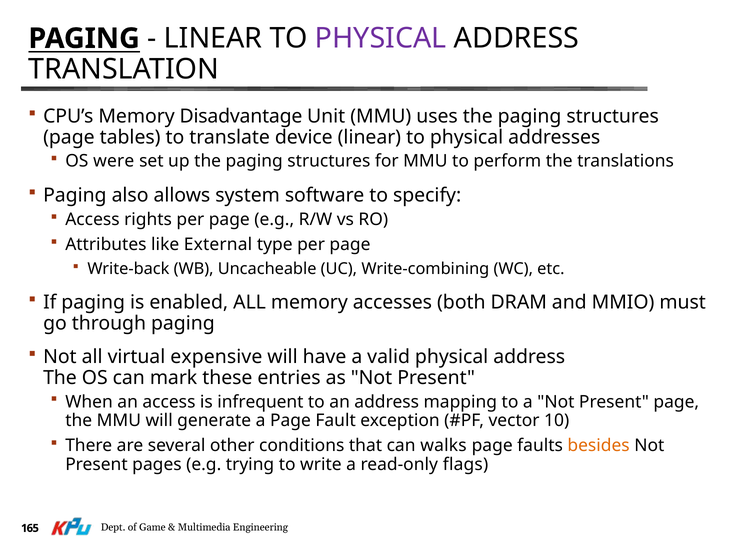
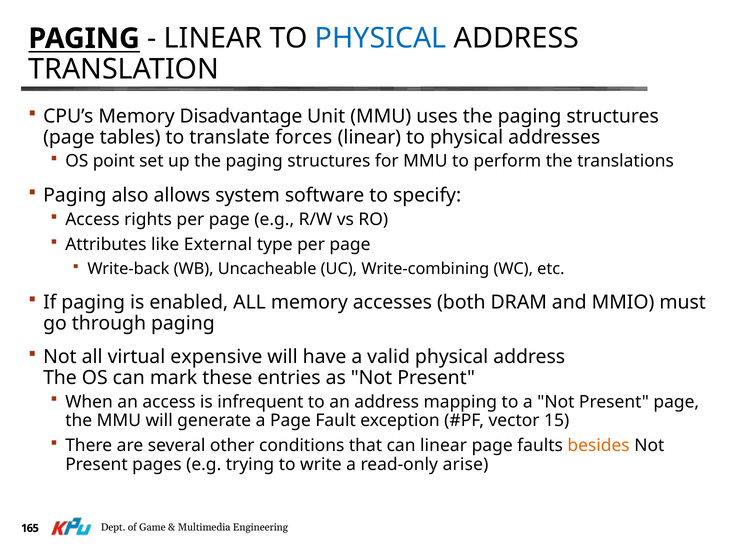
PHYSICAL colour: purple -> blue (381, 38)
device: device -> forces (304, 137)
were: were -> point (114, 161)
10: 10 -> 15 (557, 420)
can walks: walks -> linear (444, 445)
flags: flags -> arise (466, 464)
